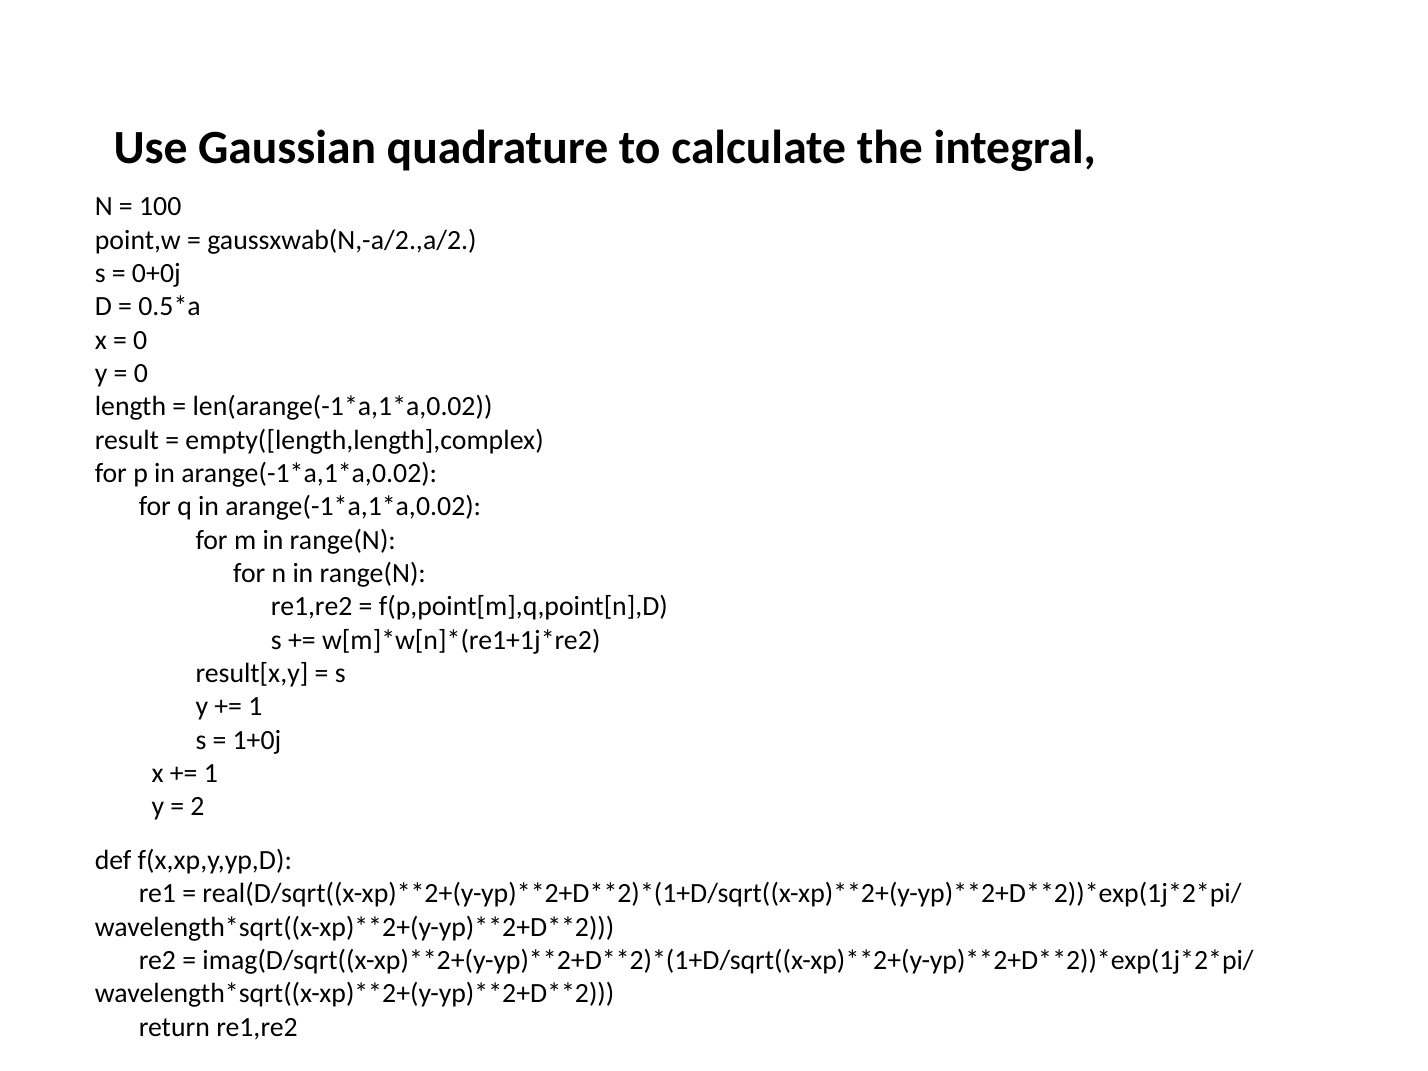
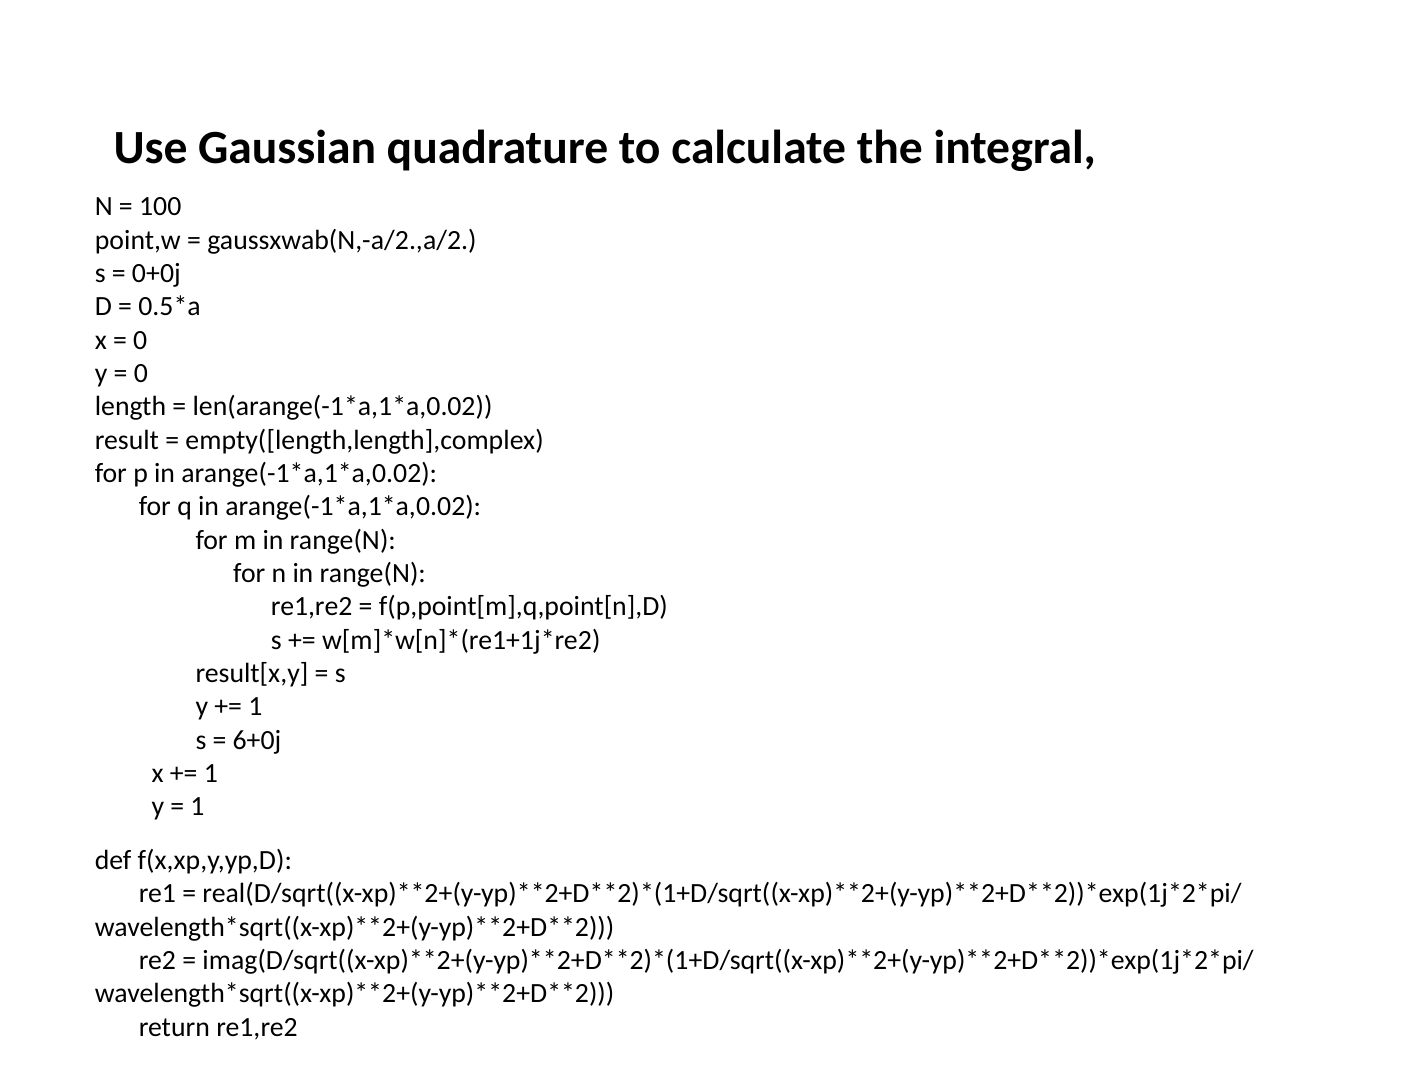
1+0j: 1+0j -> 6+0j (257, 740)
2: 2 -> 1 (198, 807)
